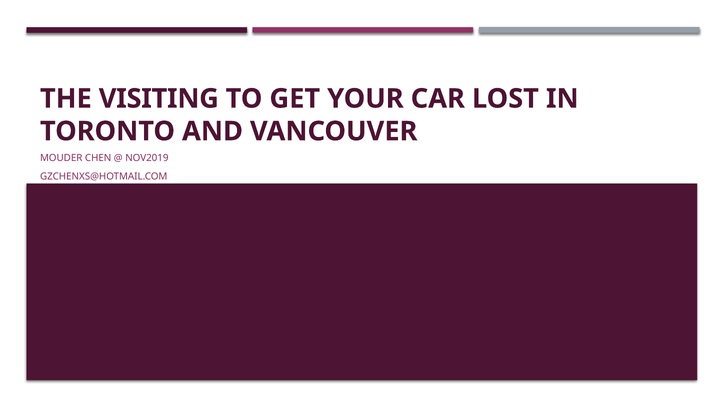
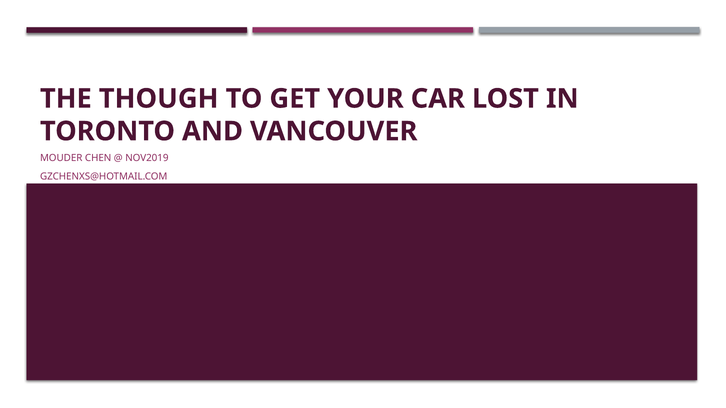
VISITING: VISITING -> THOUGH (159, 99)
